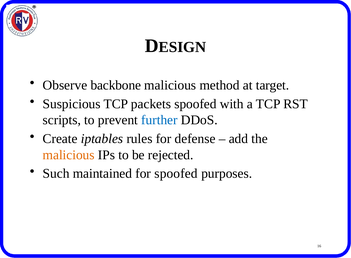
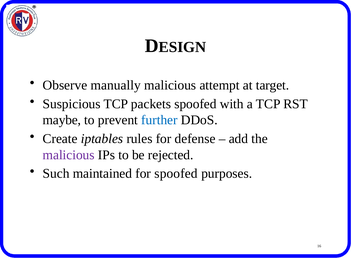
backbone: backbone -> manually (116, 85)
method: method -> attempt (220, 85)
scripts: scripts -> maybe (62, 120)
malicious colour: orange -> purple (69, 155)
